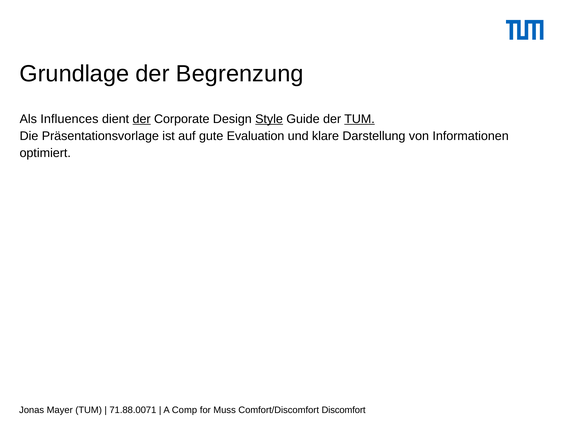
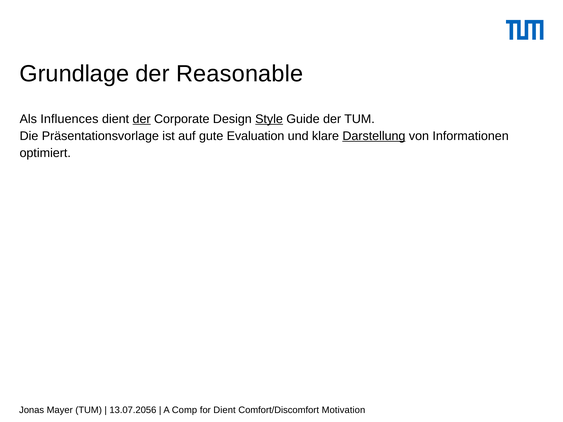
Begrenzung: Begrenzung -> Reasonable (240, 74)
TUM underline: present -> none (360, 119)
Darstellung underline: none -> present (374, 136)
71.88.0071: 71.88.0071 -> 13.07.2056 (133, 410)
for Muss: Muss -> Dient (225, 410)
Discomfort: Discomfort -> Motivation (343, 410)
